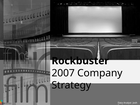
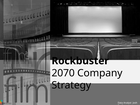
2007: 2007 -> 2070 (63, 73)
